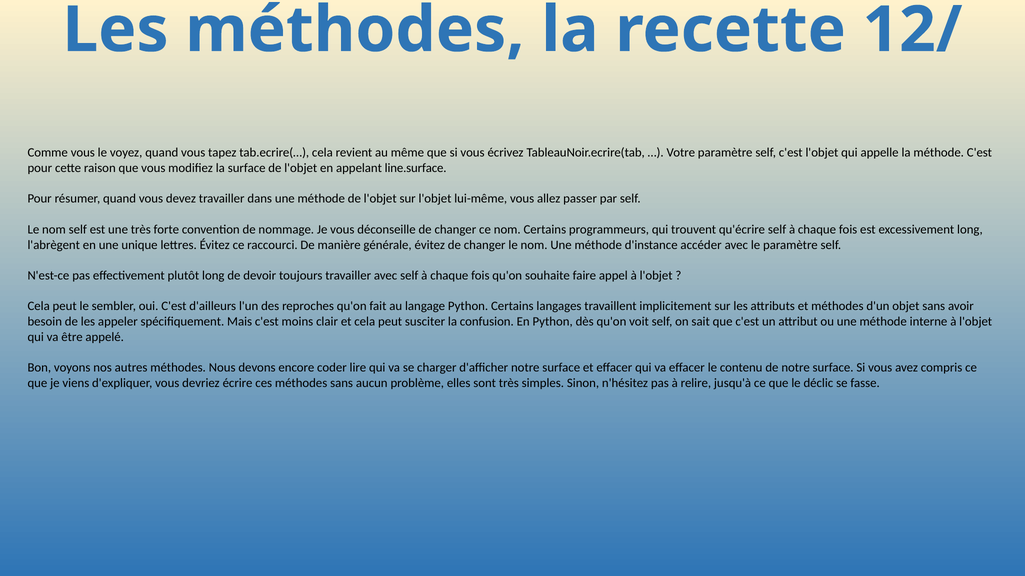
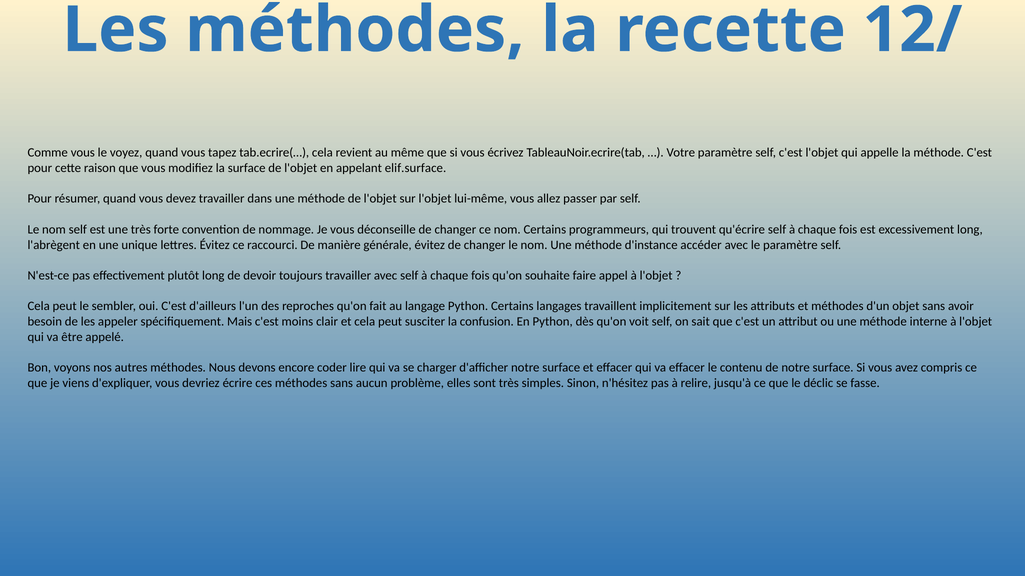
line.surface: line.surface -> elif.surface (416, 168)
